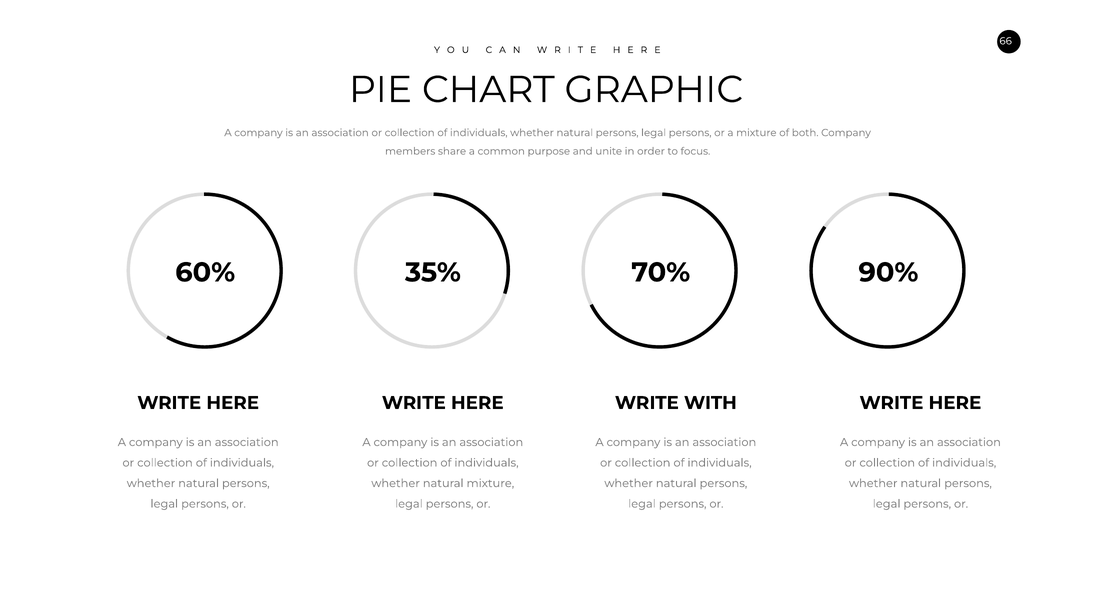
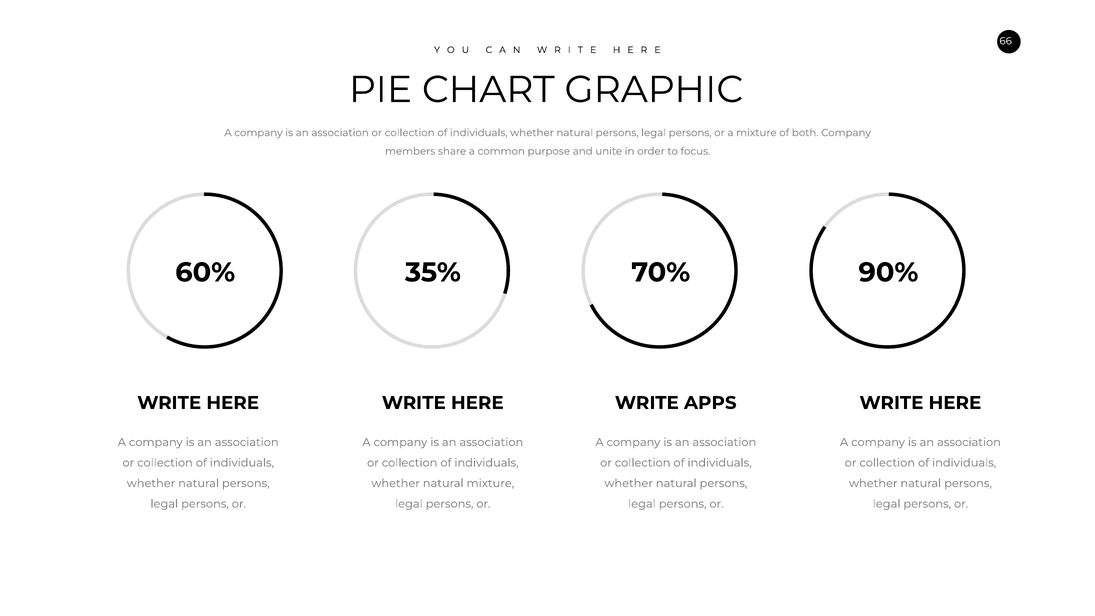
WITH: WITH -> APPS (710, 403)
